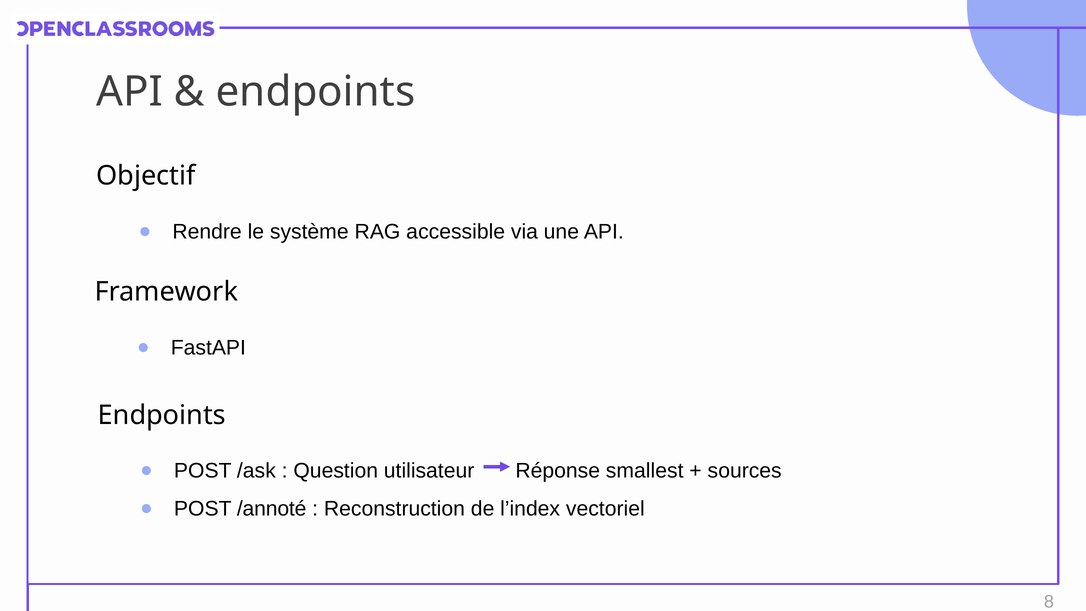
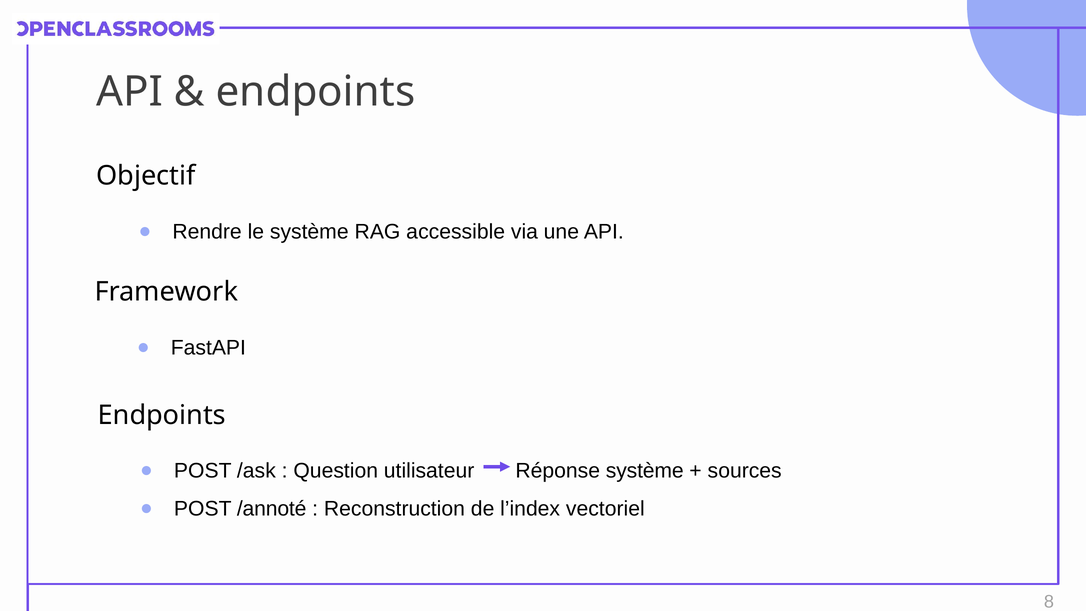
Réponse smallest: smallest -> système (645, 471)
